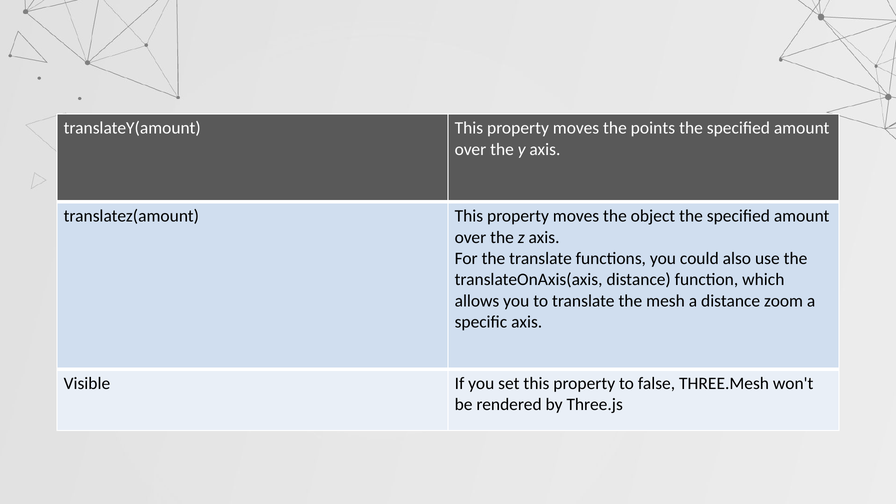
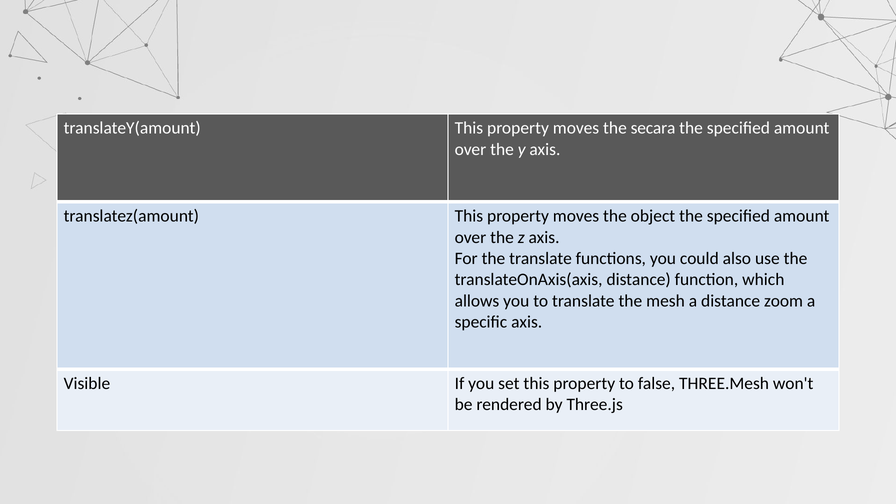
points: points -> secara (653, 128)
